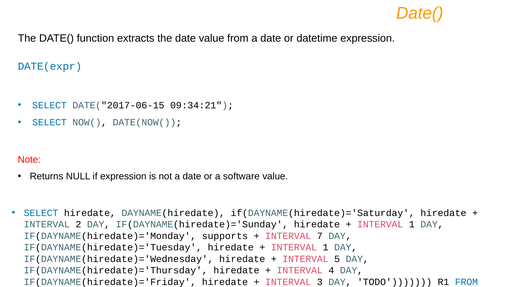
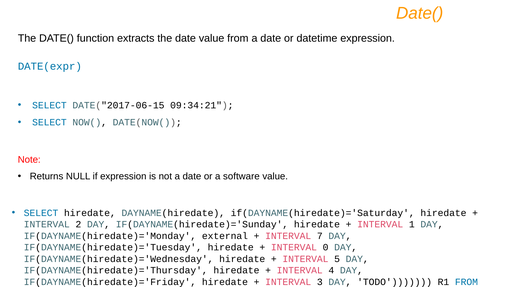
supports: supports -> external (225, 236)
1: 1 -> 0 (326, 248)
